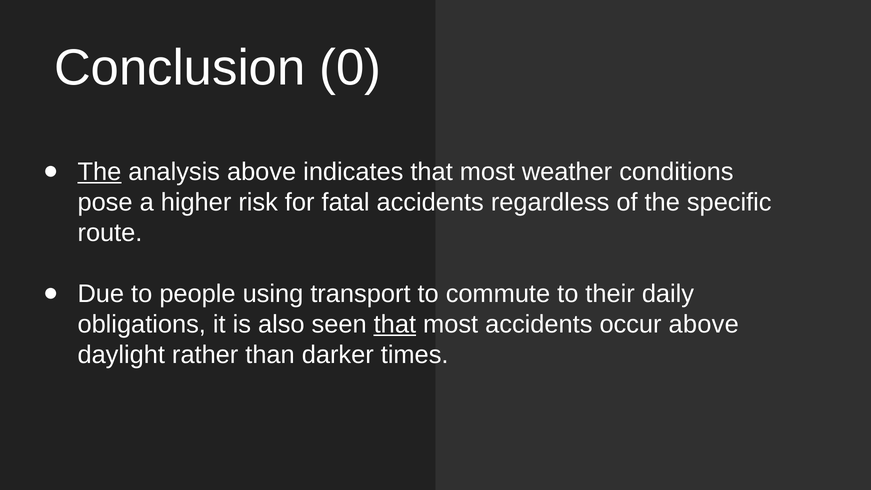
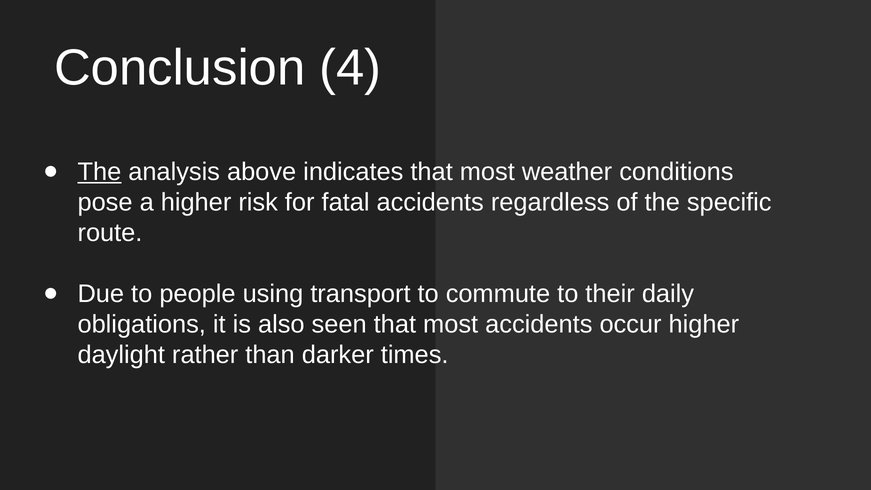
0: 0 -> 4 (350, 68)
that underline: present -> none (395, 324)
occur above: above -> higher (704, 324)
